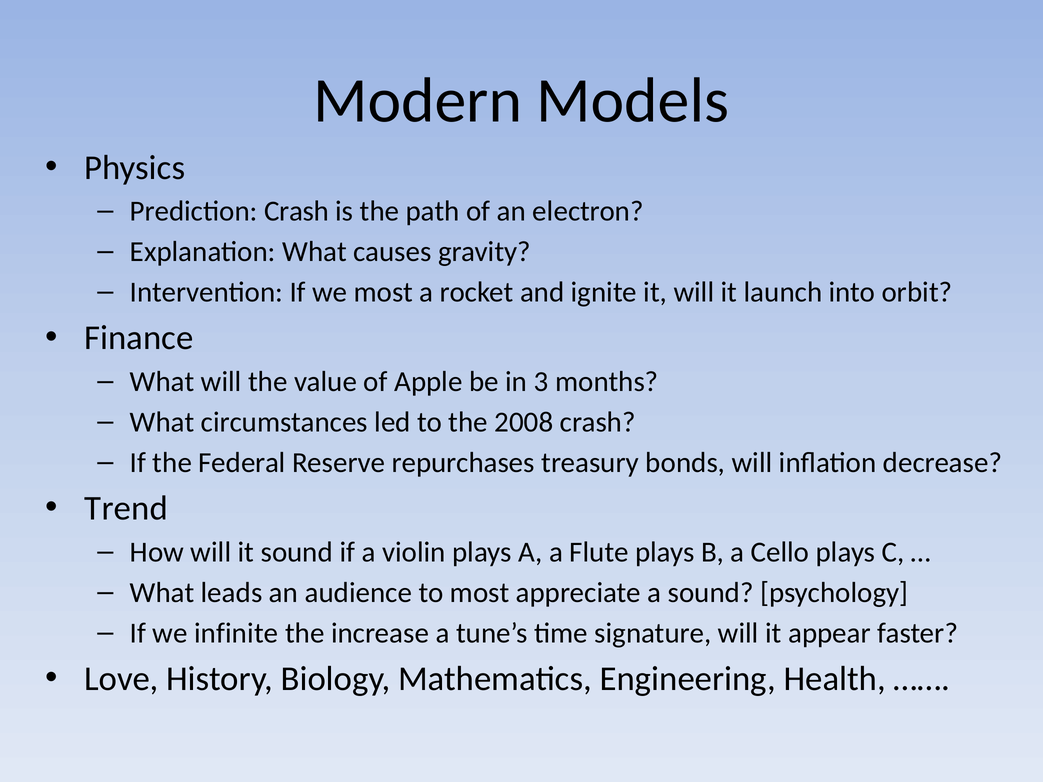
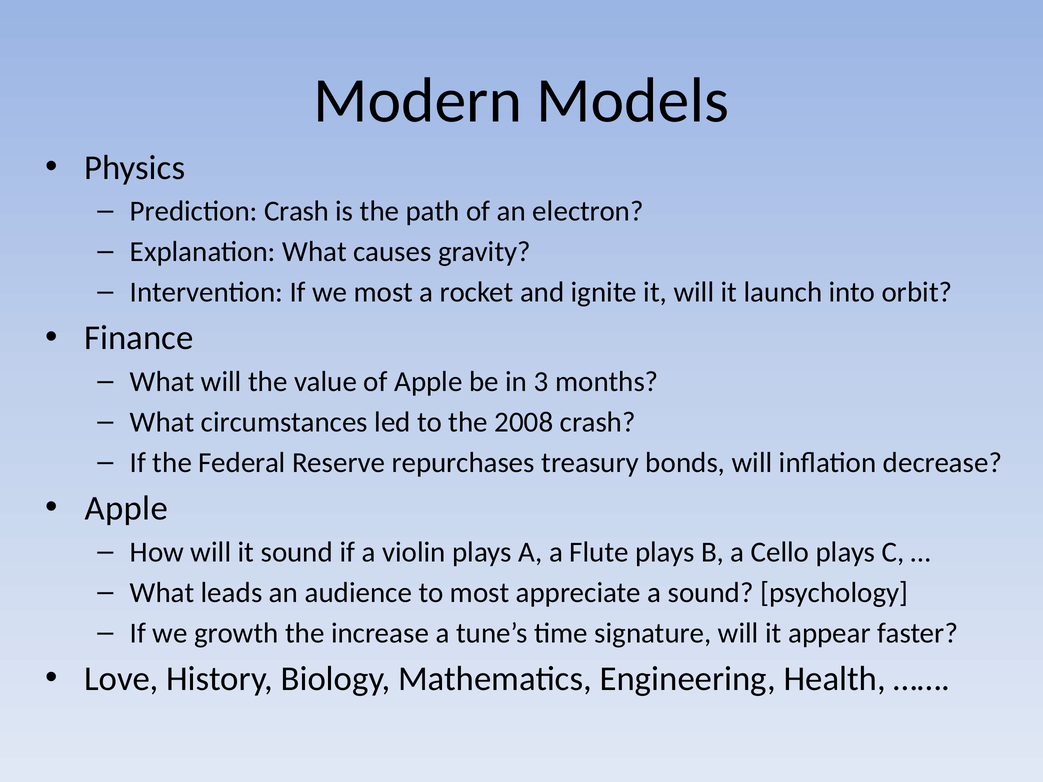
Trend: Trend -> Apple (126, 509)
infinite: infinite -> growth (236, 633)
